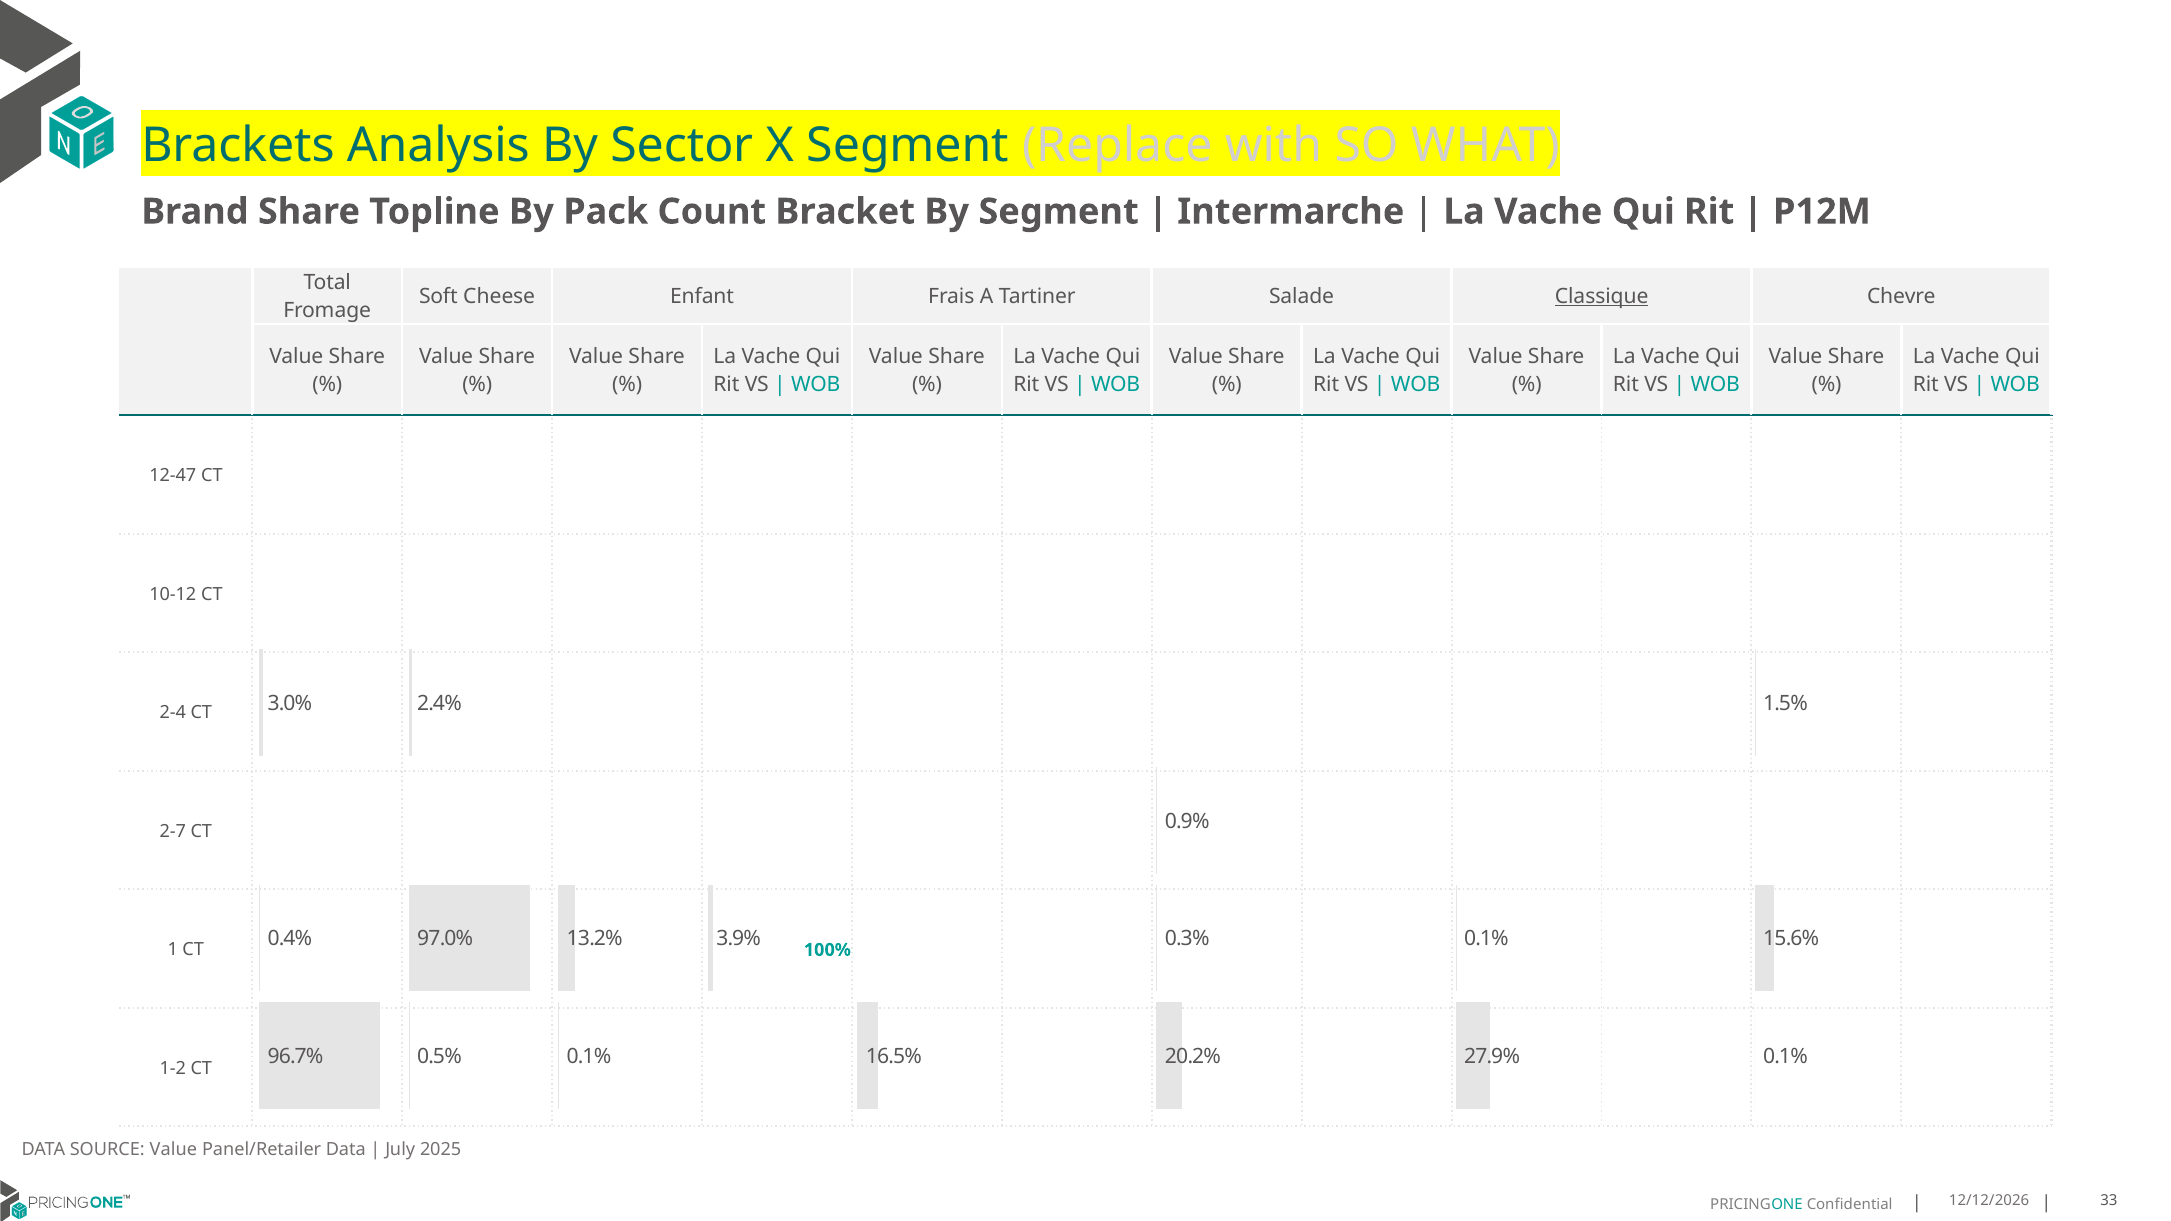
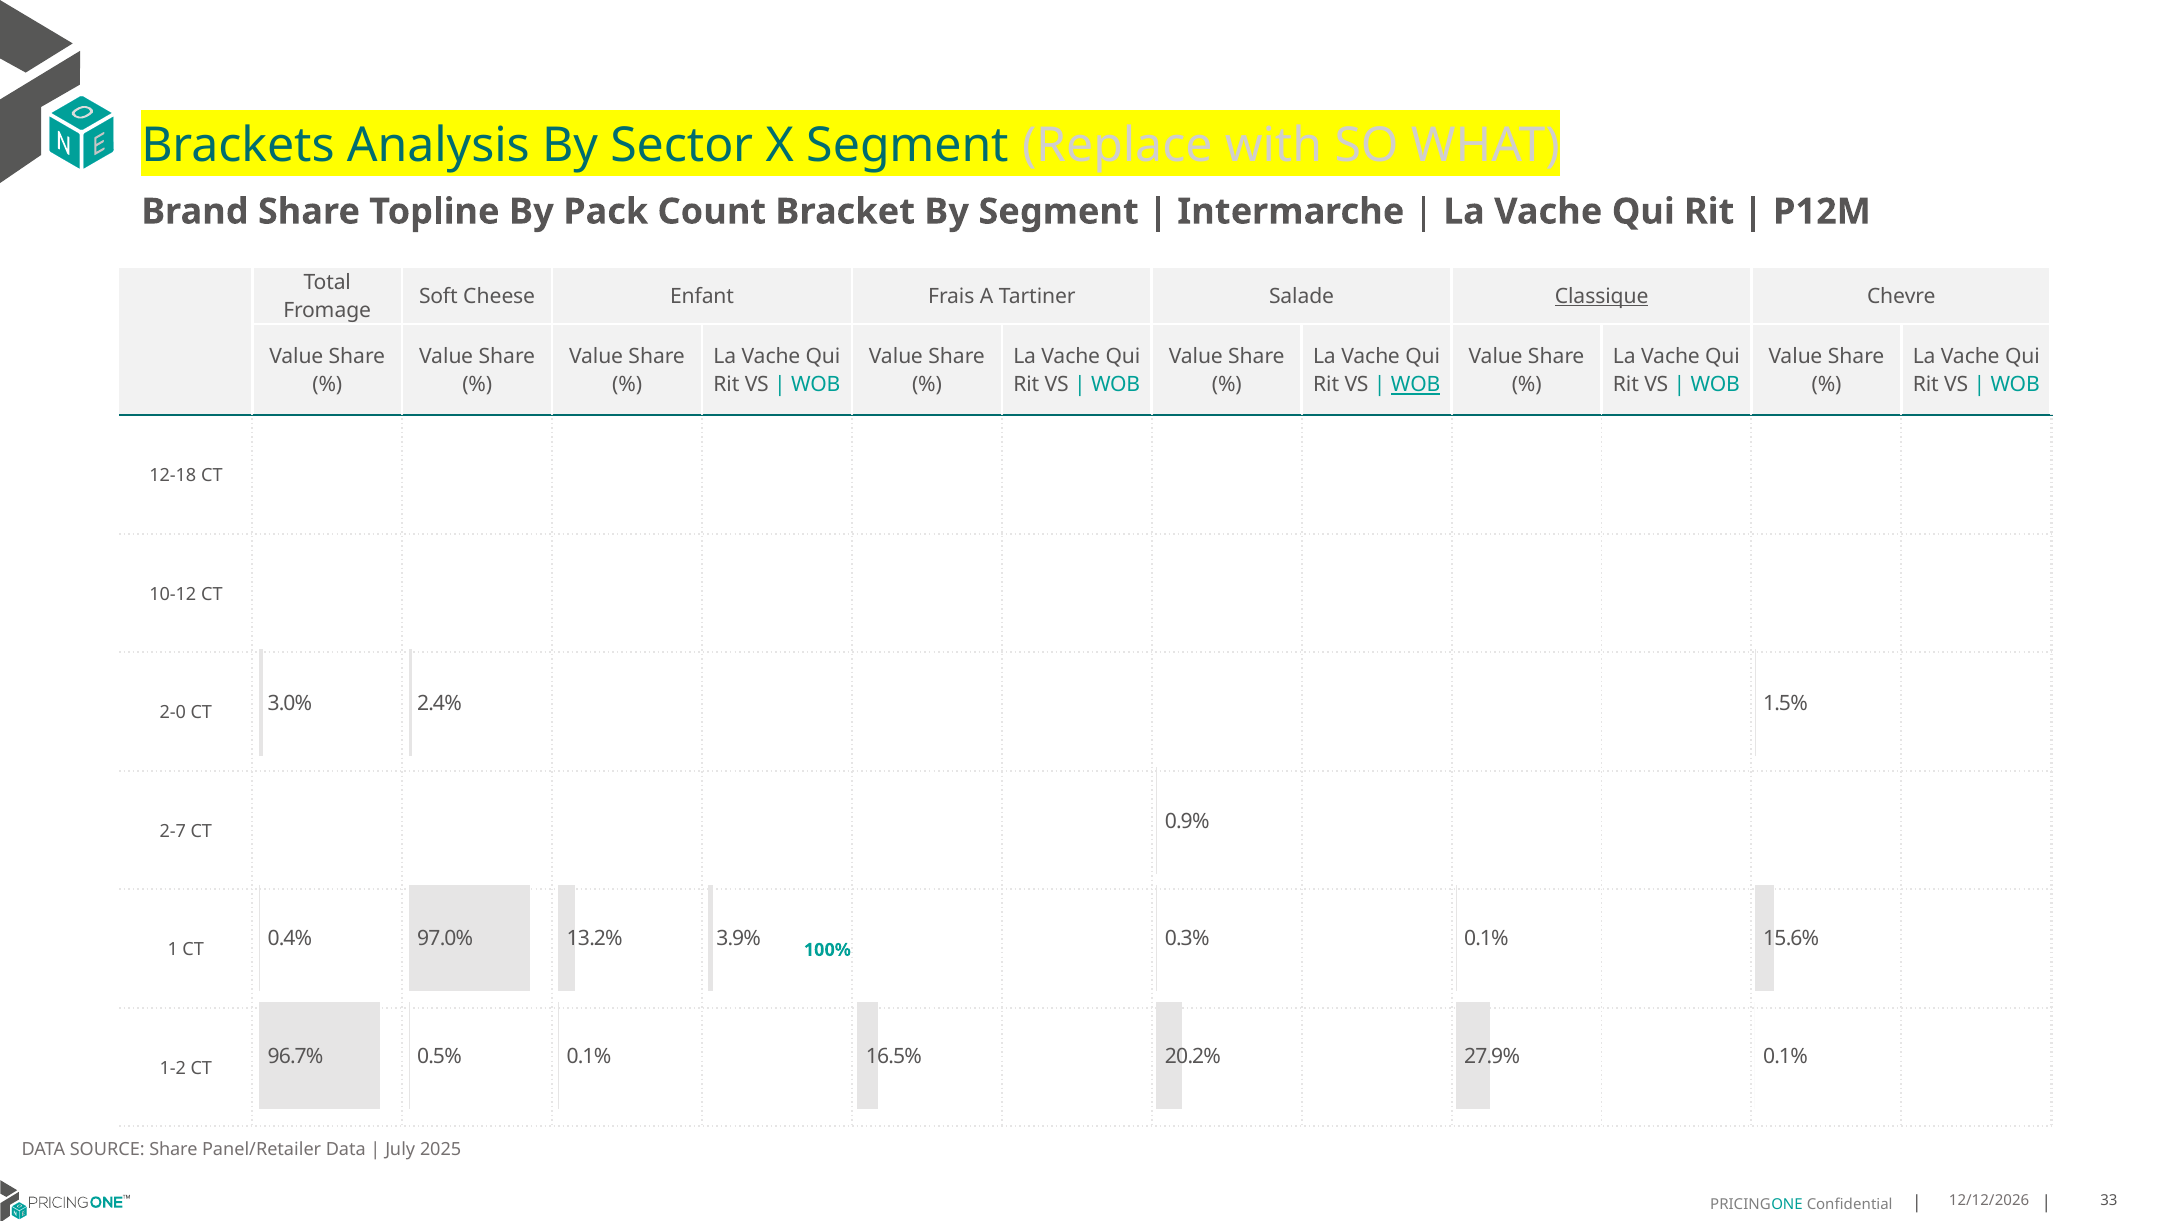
WOB underline: none -> present (1416, 385)
12-47: 12-47 -> 12-18 (173, 476)
2-4: 2-4 -> 2-0 (173, 713)
SOURCE Value: Value -> Share (173, 1150)
